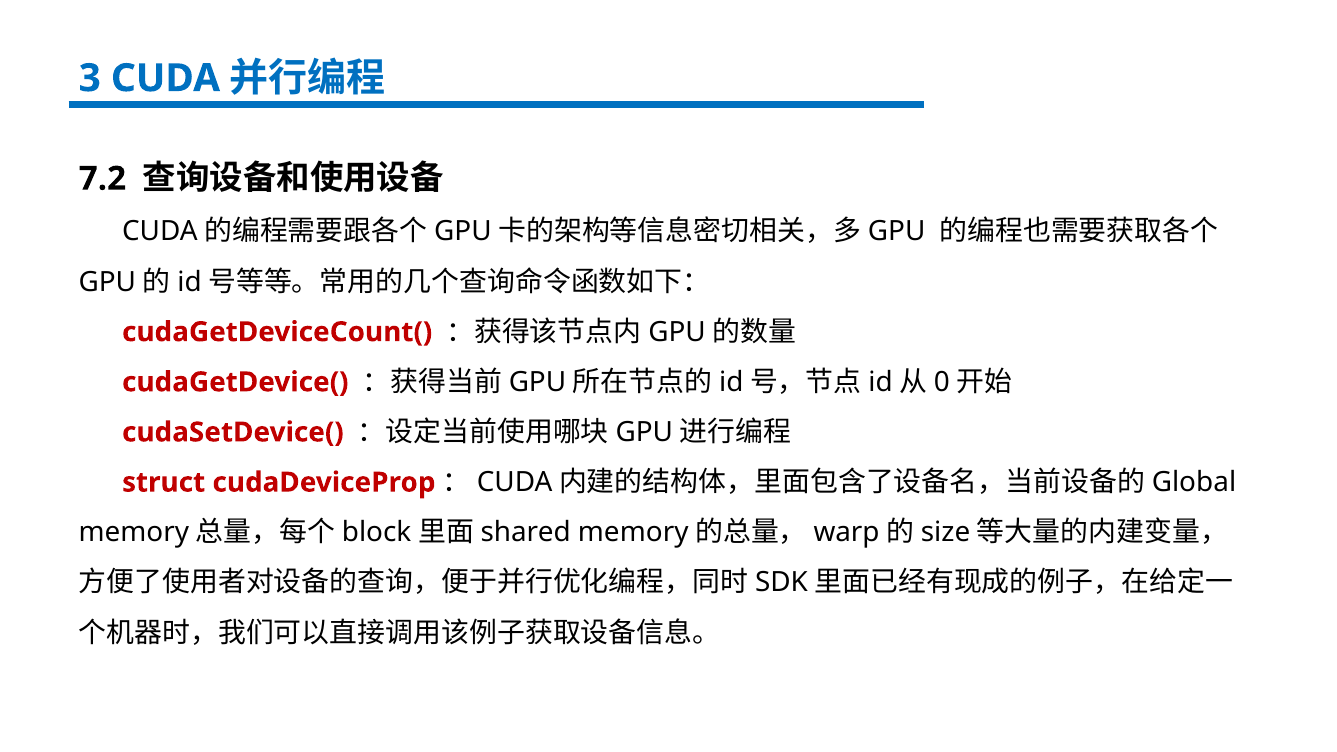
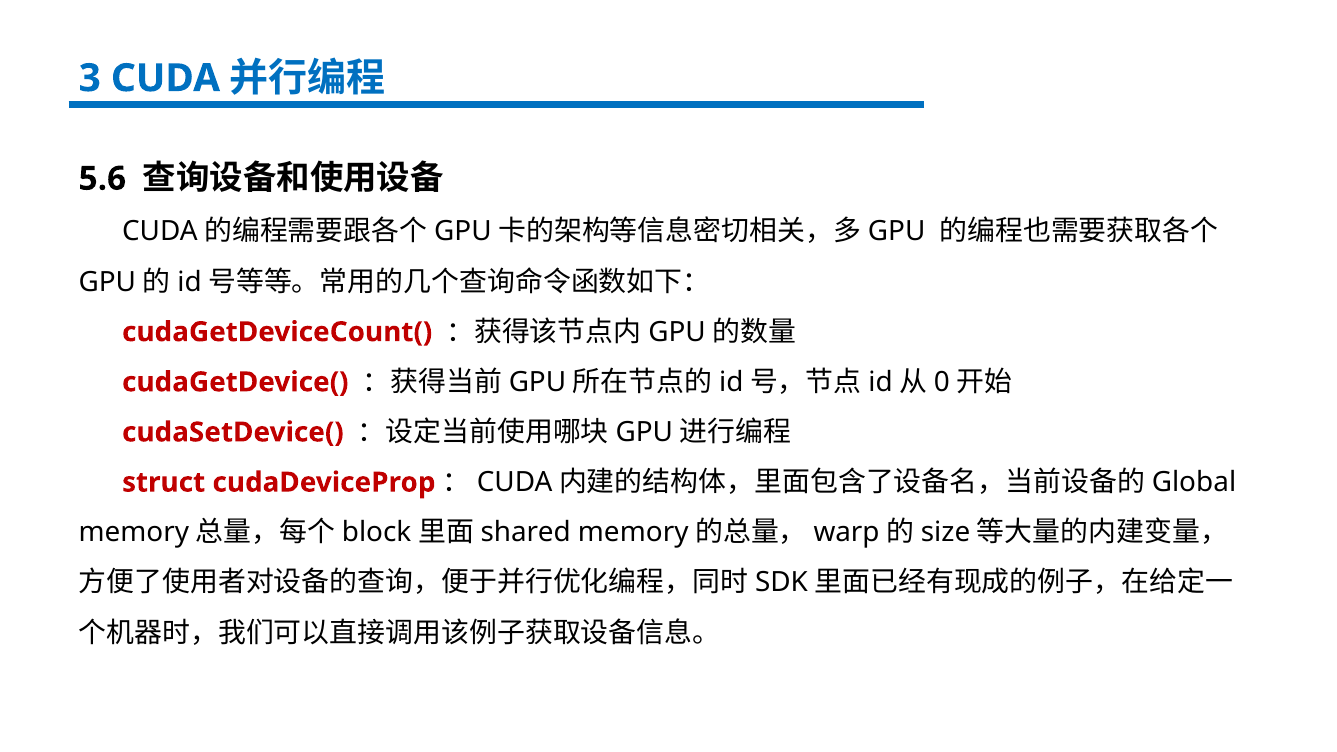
7.2: 7.2 -> 5.6 (102, 179)
